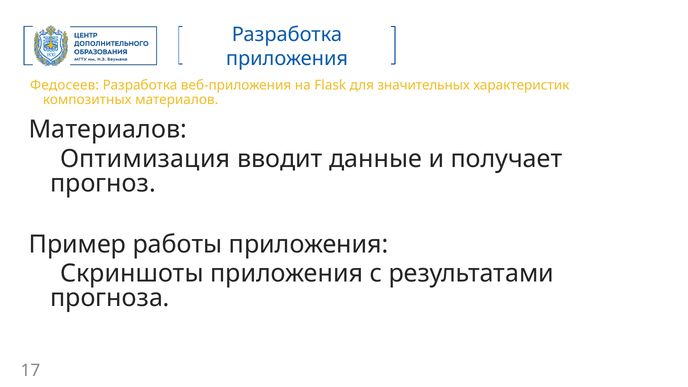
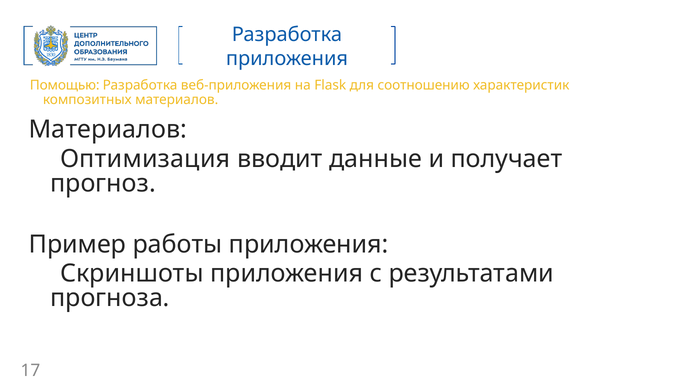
Федосеев: Федосеев -> Помощью (65, 85)
значительных: значительных -> соотношению (424, 85)
